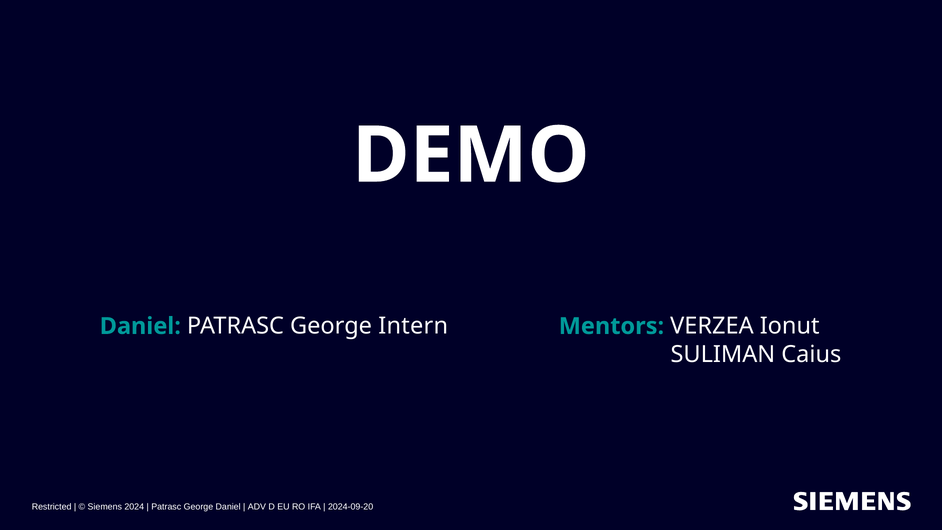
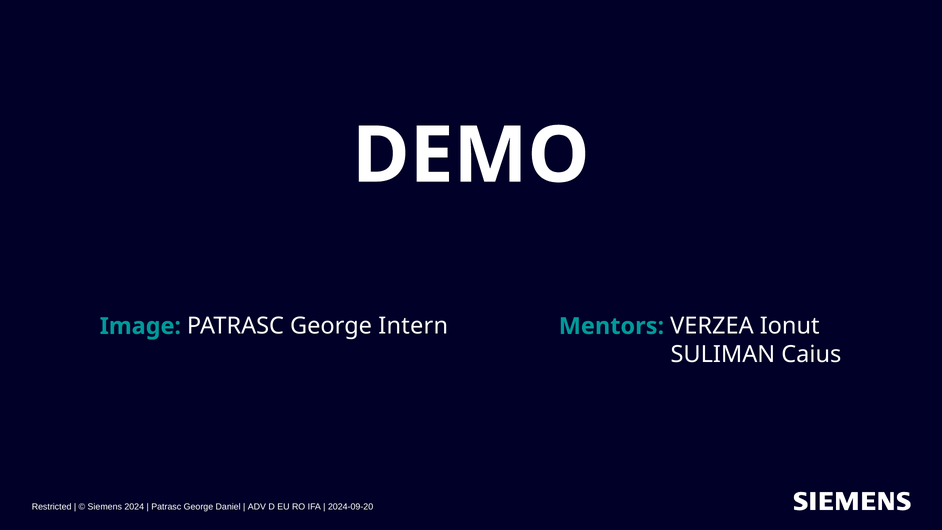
Daniel: Daniel -> Image (140, 326)
